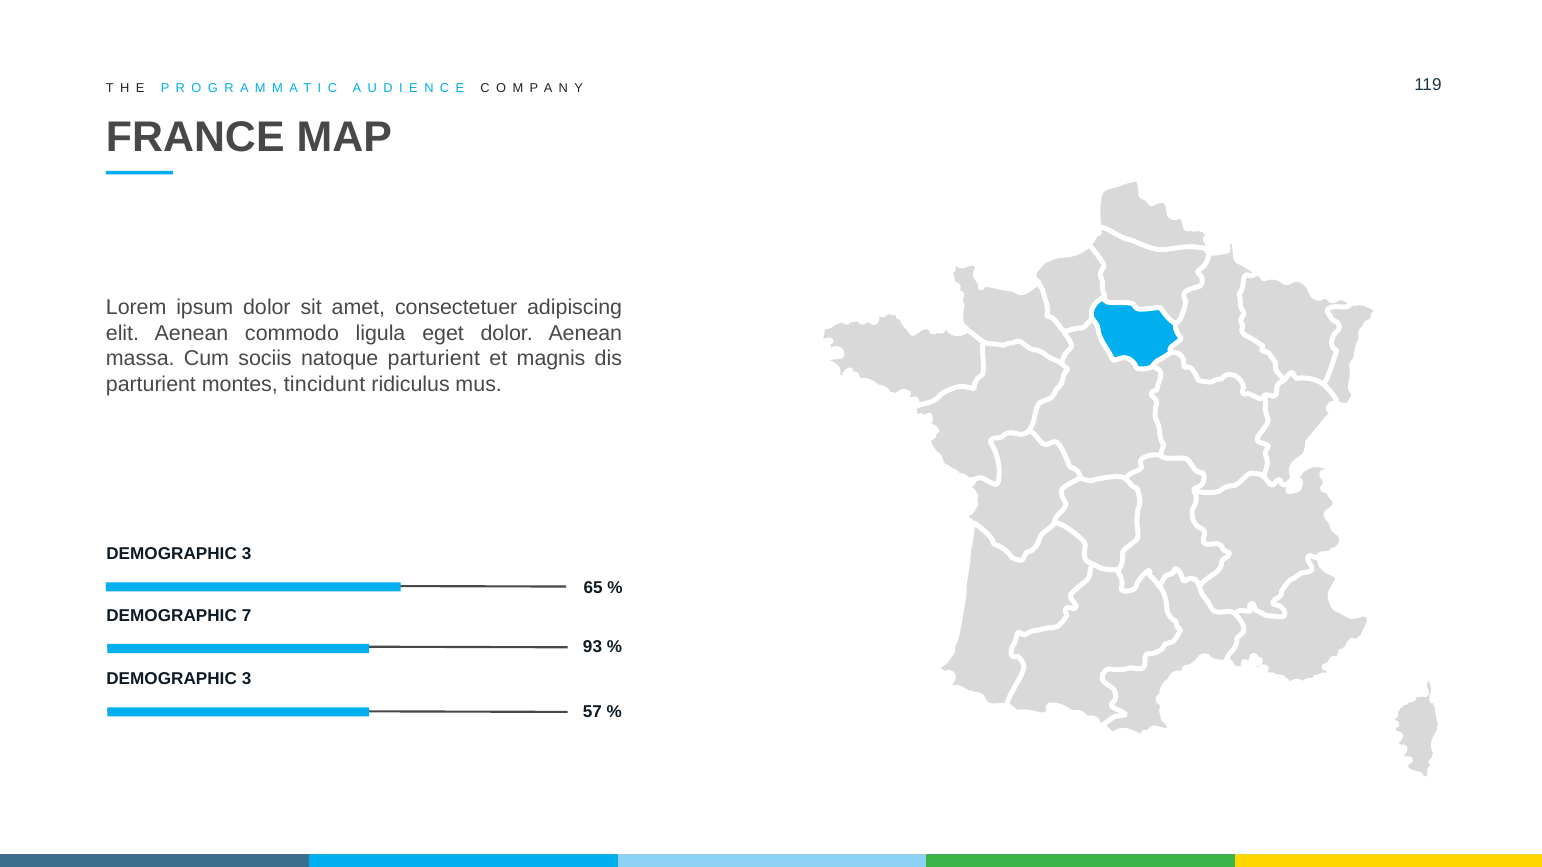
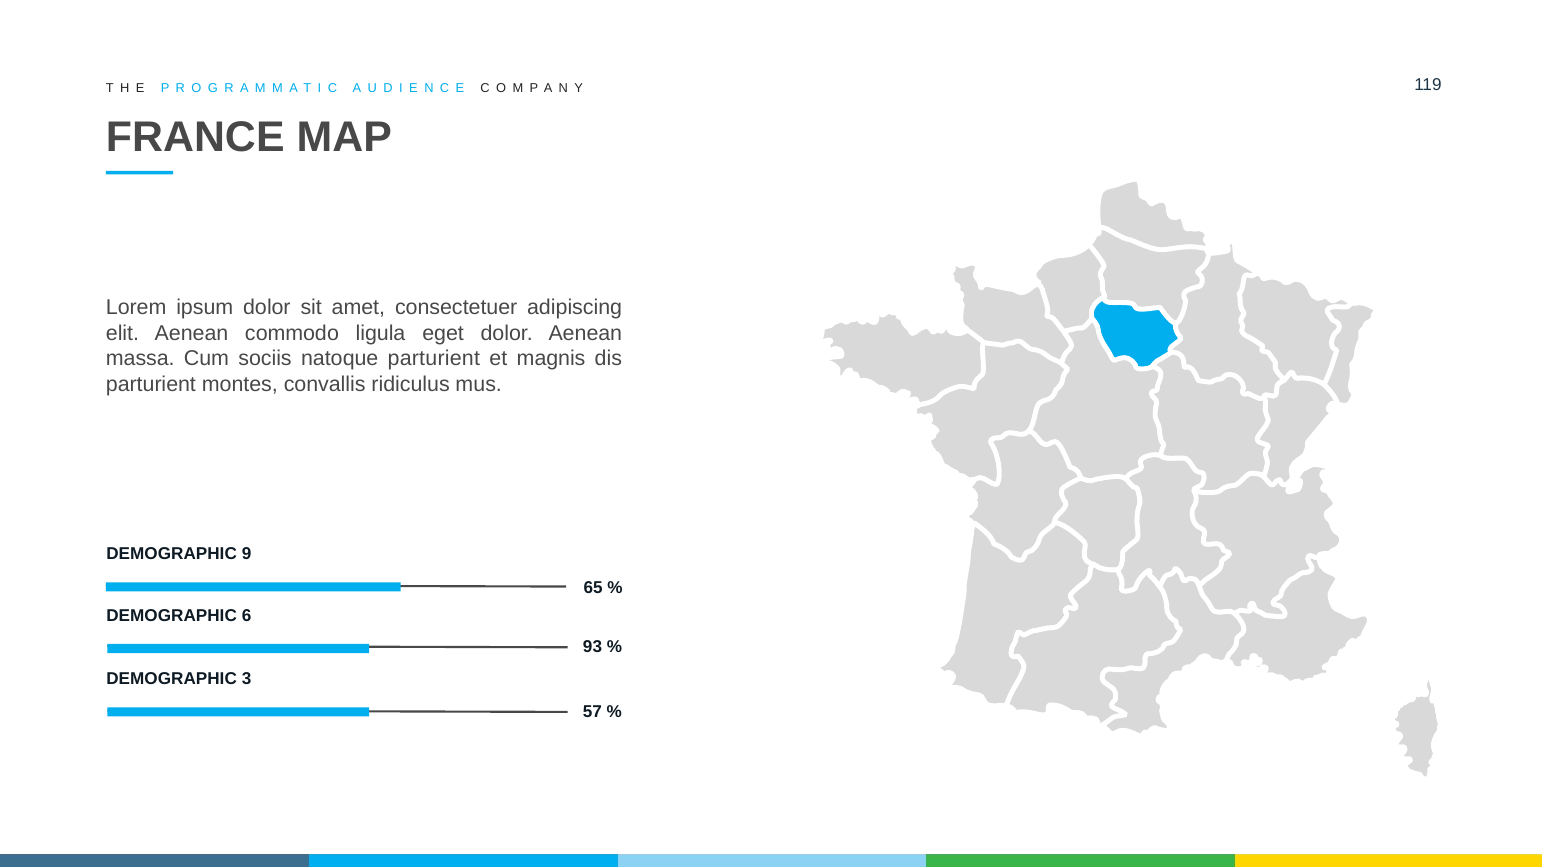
tincidunt: tincidunt -> convallis (325, 385)
3: 3 -> 9 (247, 554)
7: 7 -> 6 (247, 616)
